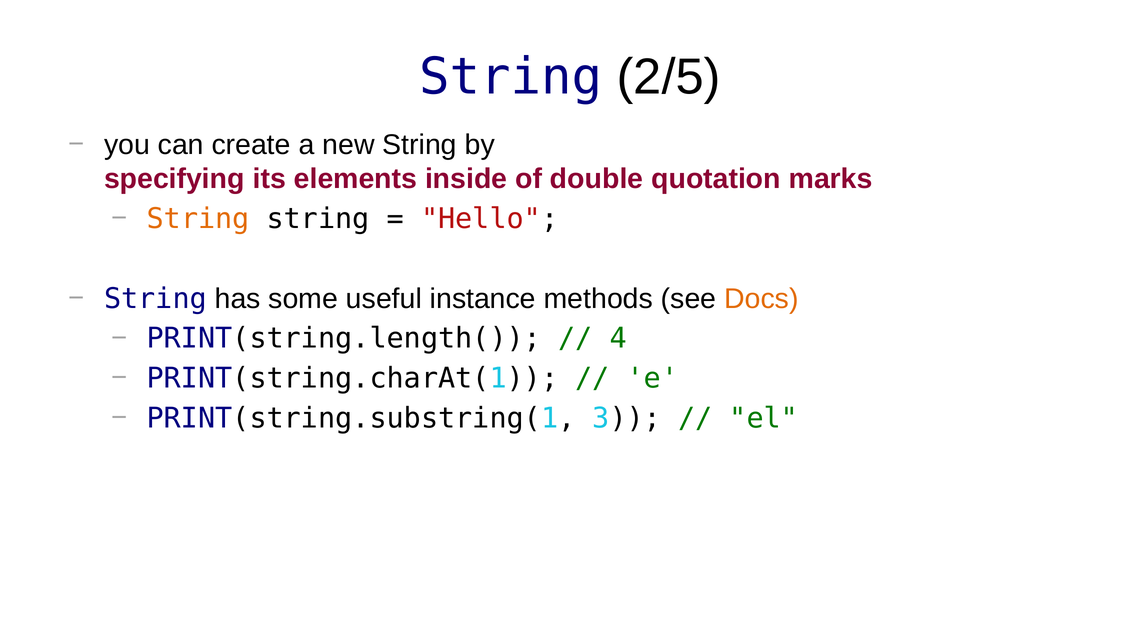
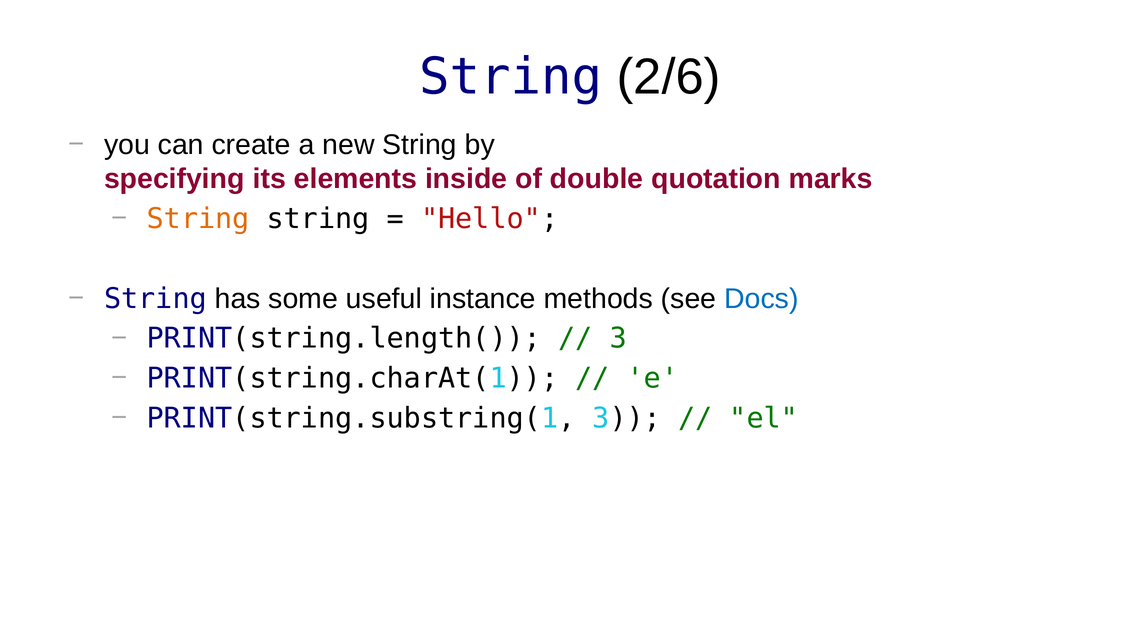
2/5: 2/5 -> 2/6 (669, 77)
Docs colour: orange -> blue (761, 299)
4: 4 -> 3 (618, 339)
